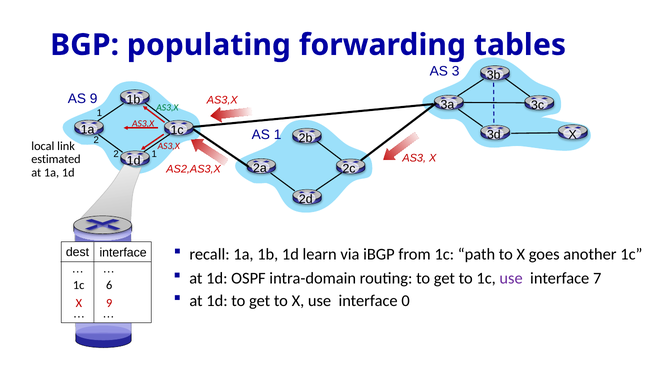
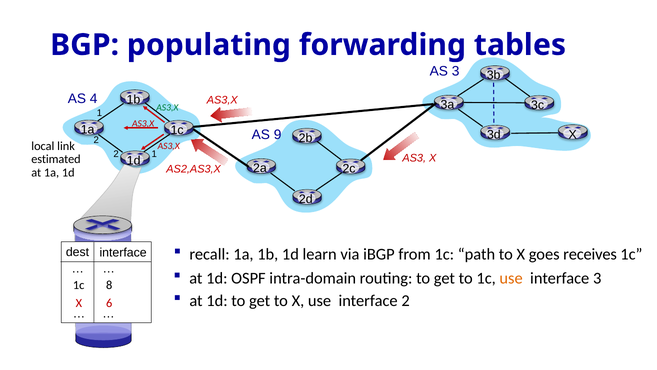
AS 9: 9 -> 4 (94, 99)
AS 1: 1 -> 9 (278, 134)
another: another -> receives (590, 254)
use colour: purple -> orange (511, 278)
interface 7: 7 -> 3 (597, 278)
6: 6 -> 8 (109, 285)
interface 0: 0 -> 2 (406, 300)
X 9: 9 -> 6 (109, 303)
